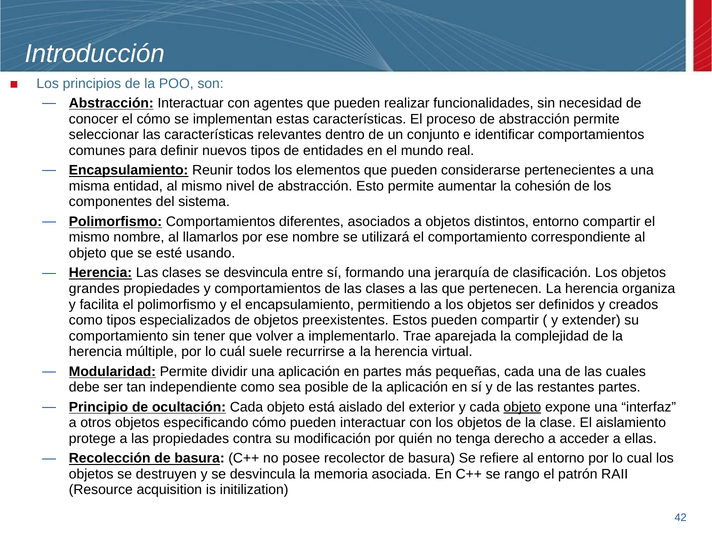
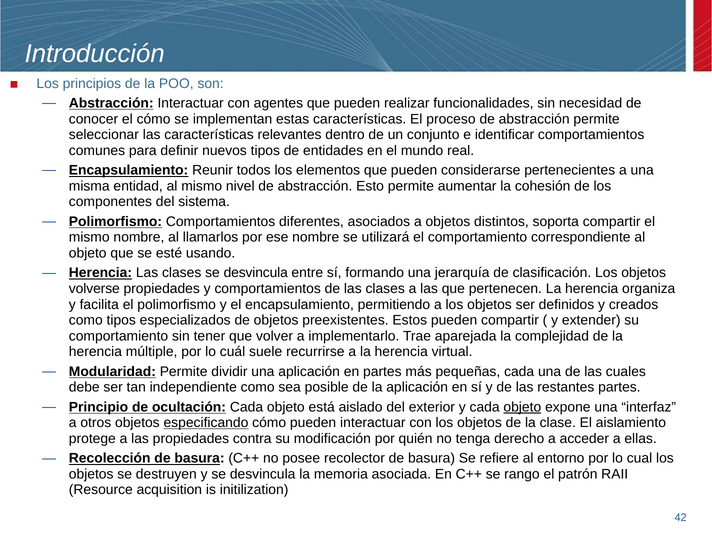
distintos entorno: entorno -> soporta (556, 222)
grandes: grandes -> volverse (94, 289)
especificando underline: none -> present (206, 423)
